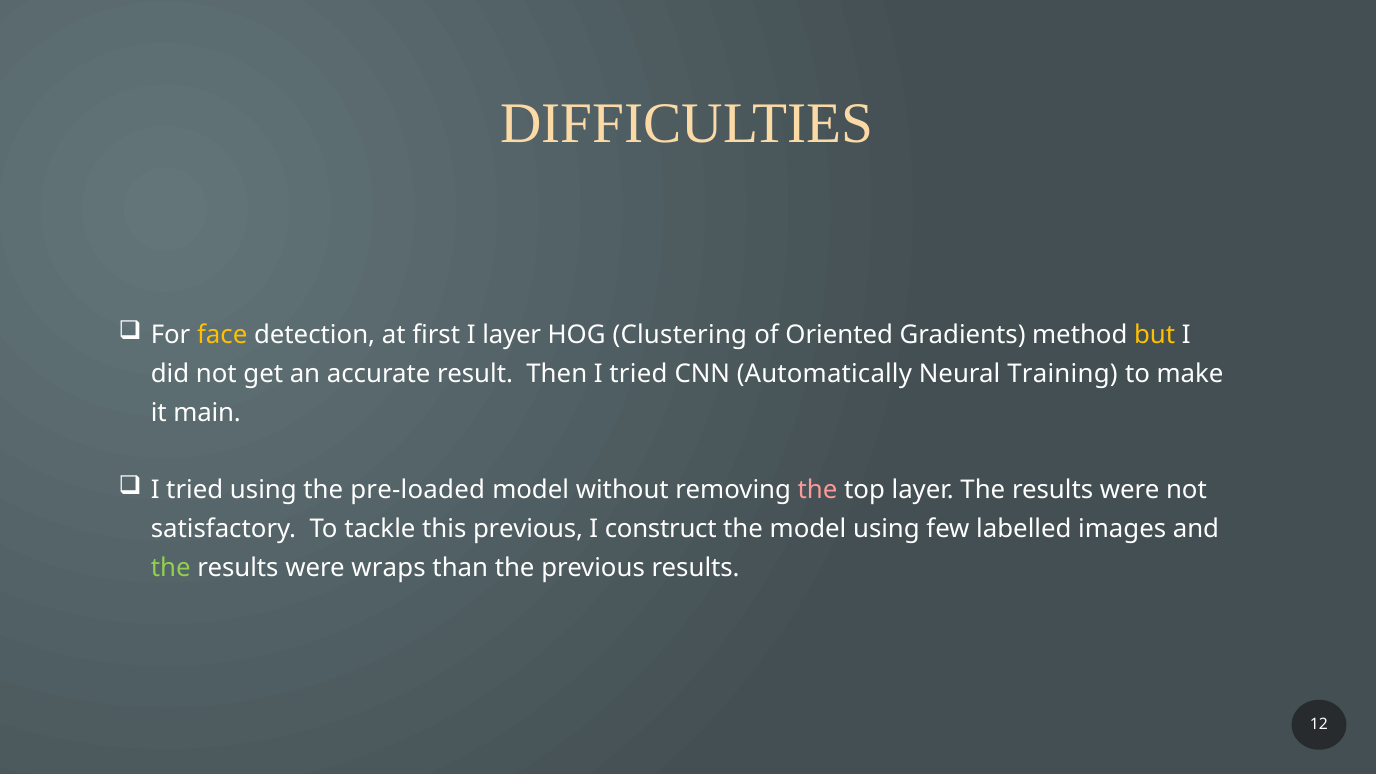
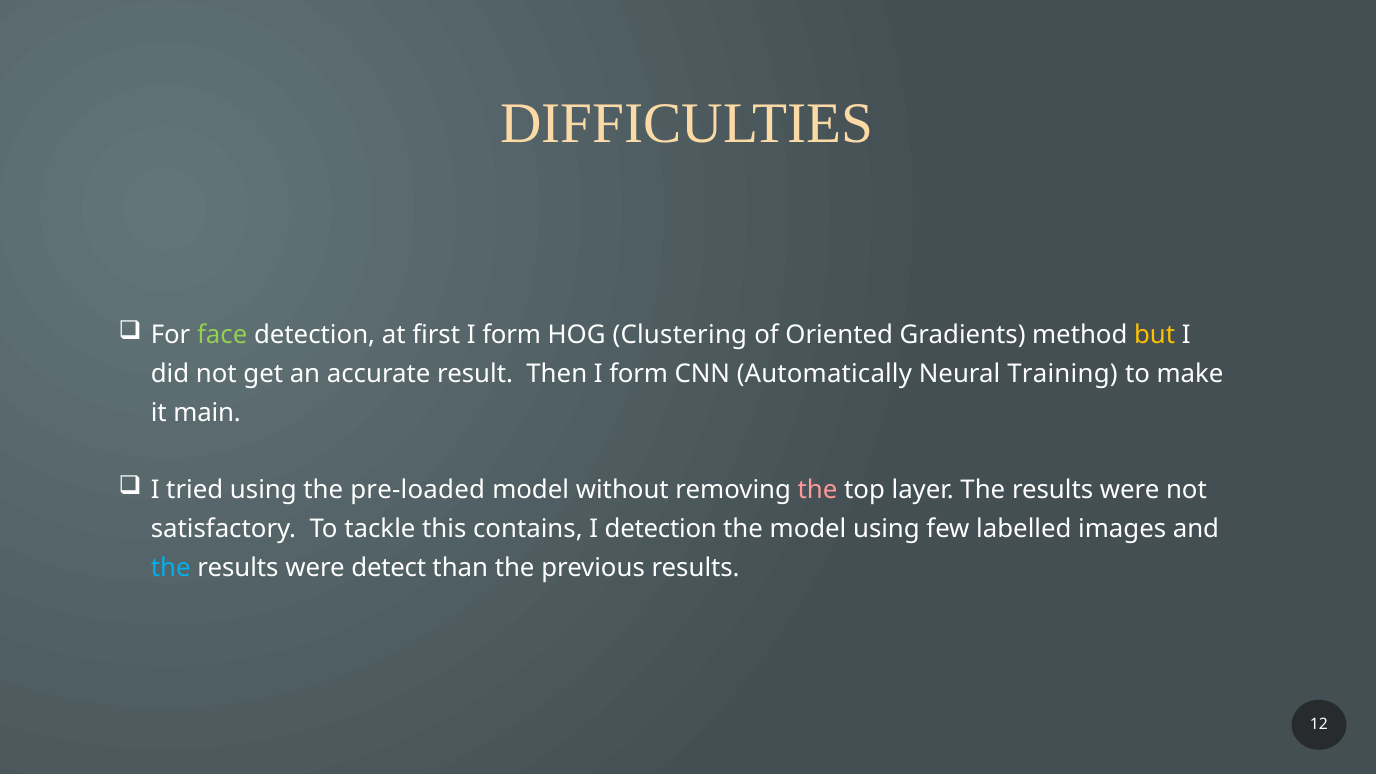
face colour: yellow -> light green (222, 335)
first I layer: layer -> form (512, 335)
Then I tried: tried -> form (639, 374)
this previous: previous -> contains (528, 529)
I construct: construct -> detection (661, 529)
the colour: light green -> light blue (171, 568)
wraps: wraps -> detect (389, 568)
